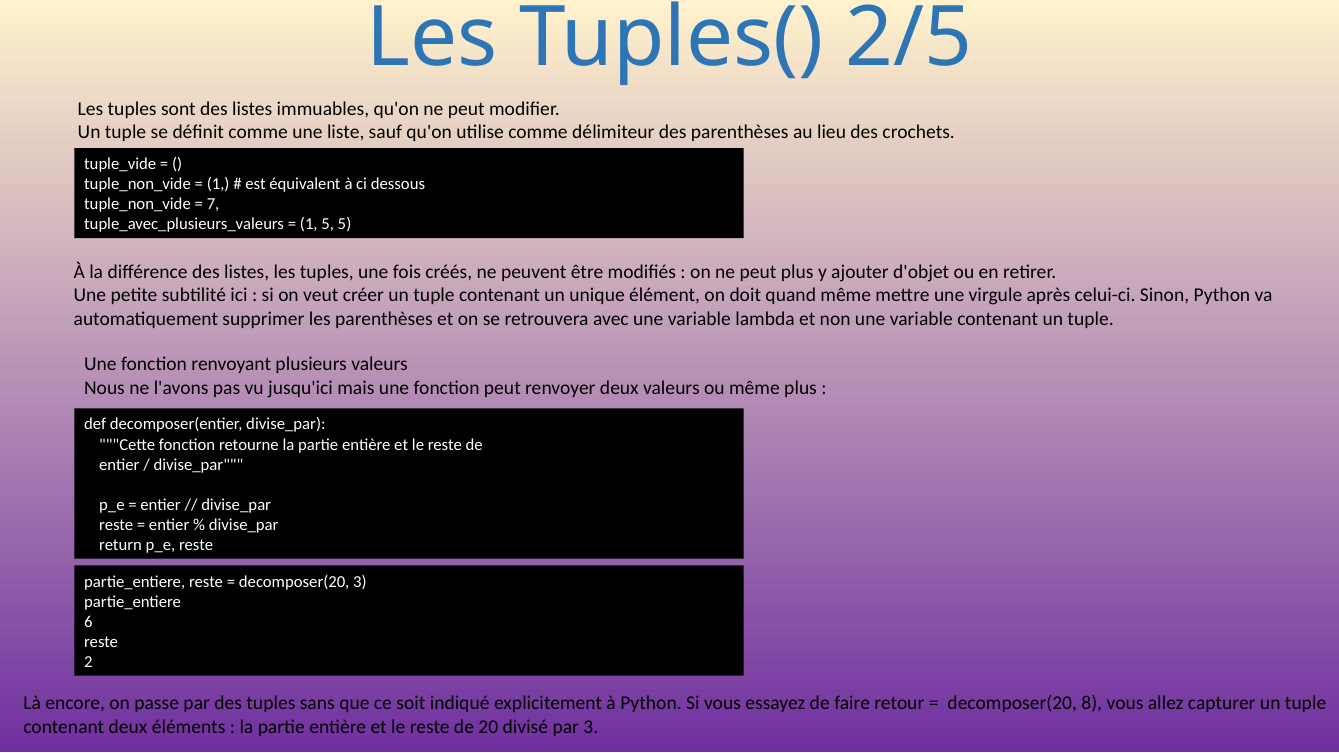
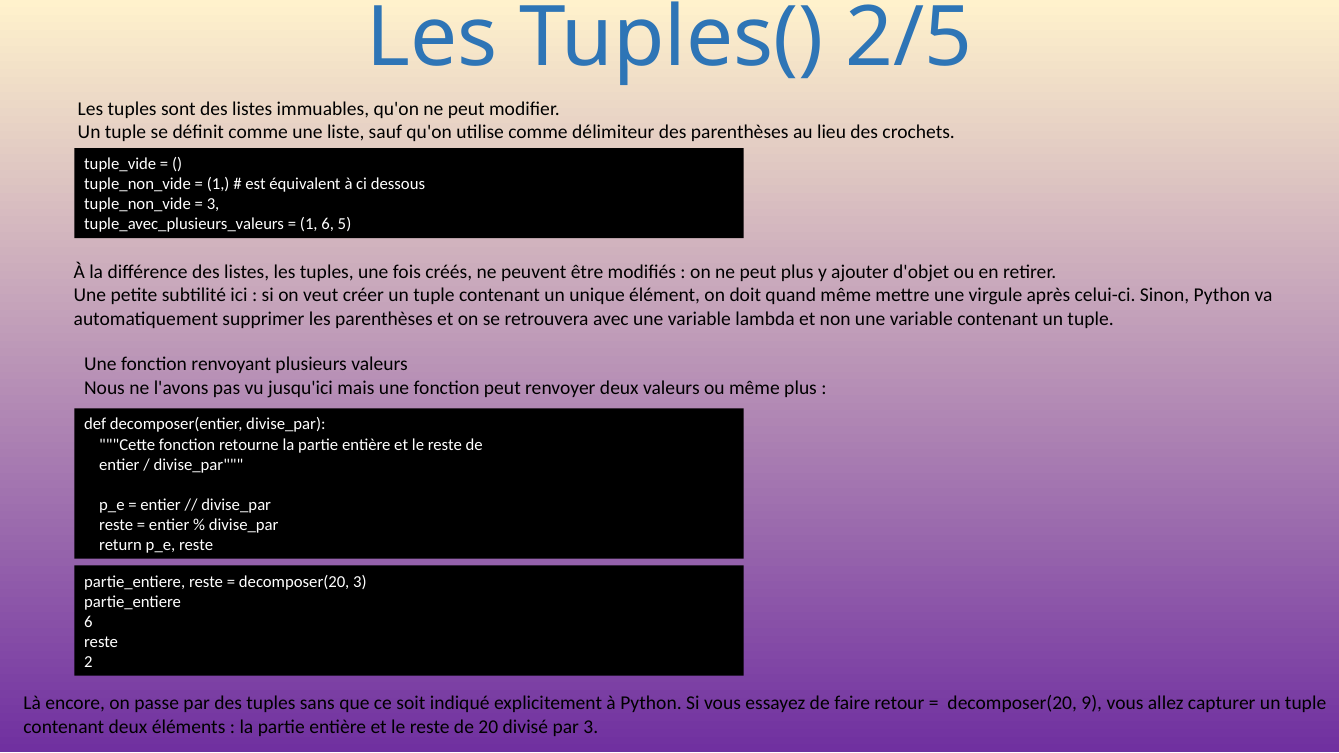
7: 7 -> 3 (213, 204)
1 5: 5 -> 6 (328, 225)
8: 8 -> 9 (1092, 704)
